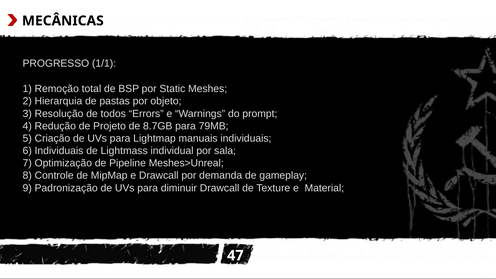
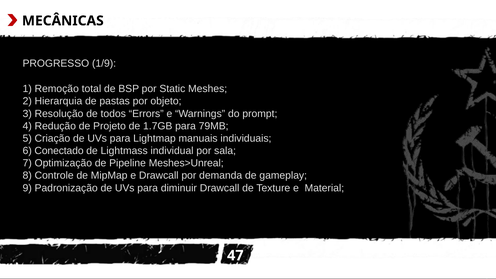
1/1: 1/1 -> 1/9 (104, 63)
8.7GB: 8.7GB -> 1.7GB (158, 126)
6 Individuais: Individuais -> Conectado (59, 151)
